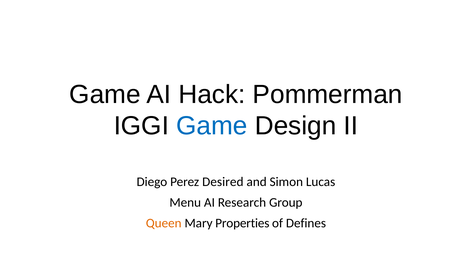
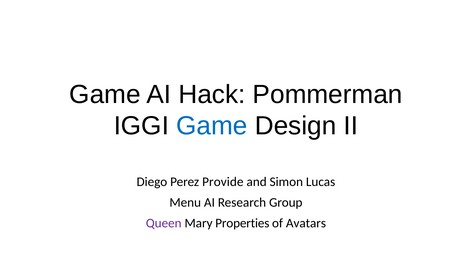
Desired: Desired -> Provide (223, 181)
Queen colour: orange -> purple (164, 223)
Defines: Defines -> Avatars (306, 223)
